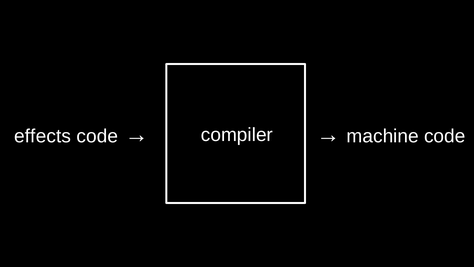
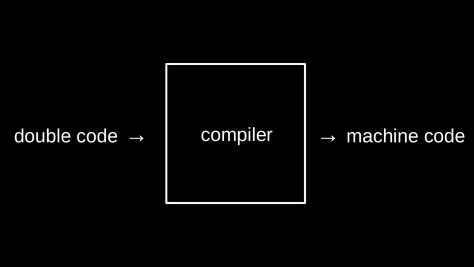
effects: effects -> double (43, 136)
